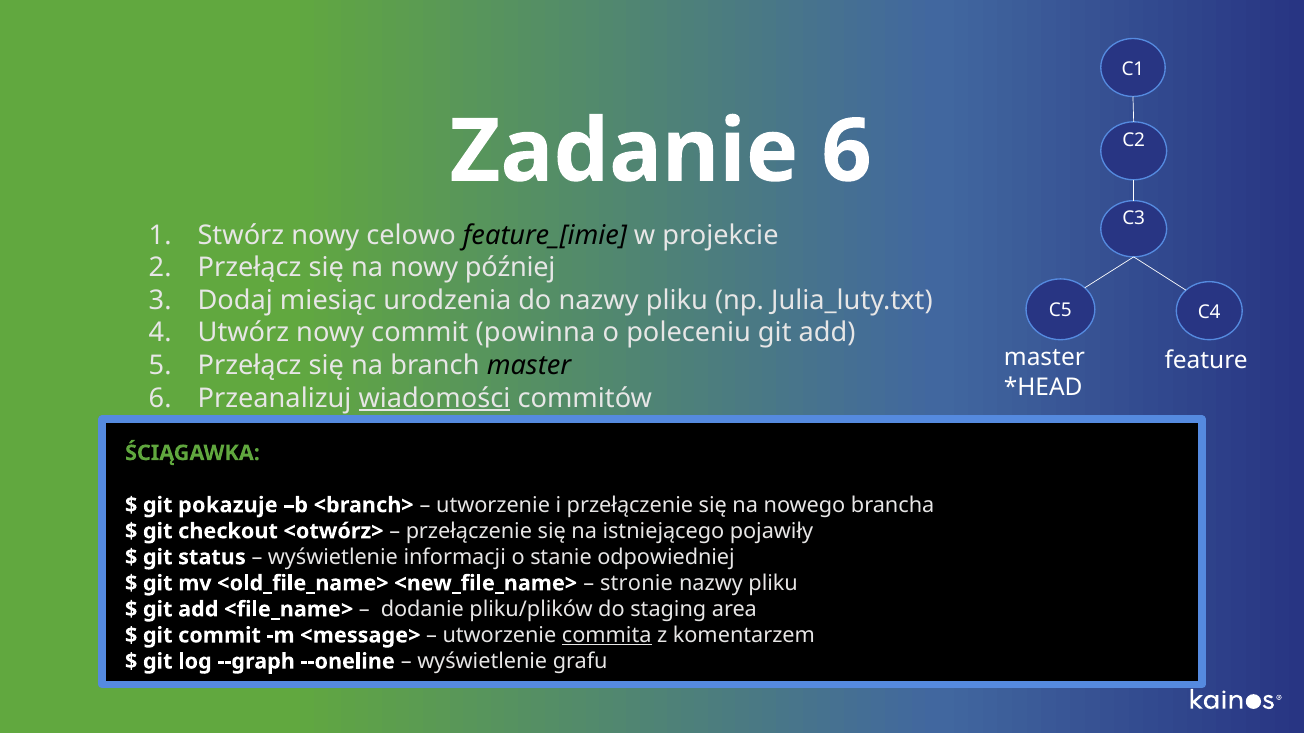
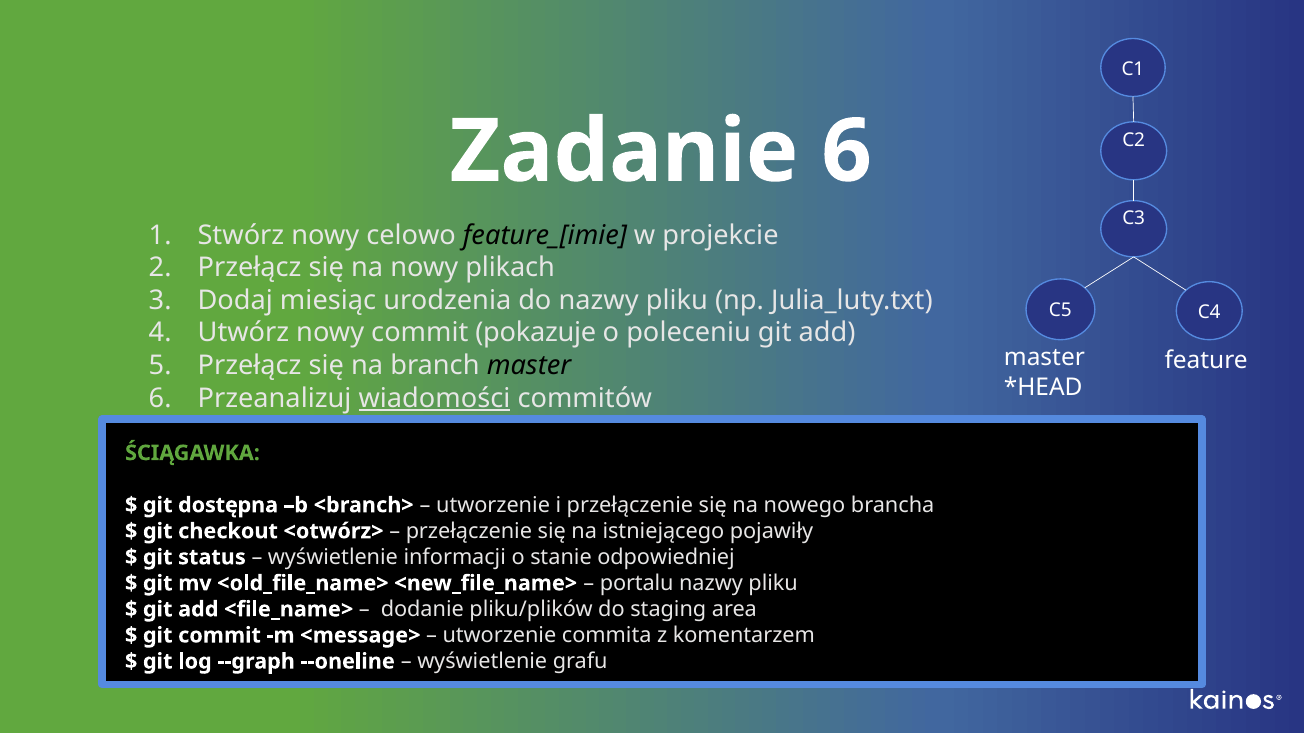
później: później -> plikach (510, 268)
powinna: powinna -> pokazuje (536, 333)
pokazuje: pokazuje -> dostępna (228, 505)
stronie: stronie -> portalu (637, 584)
commita underline: present -> none (607, 636)
